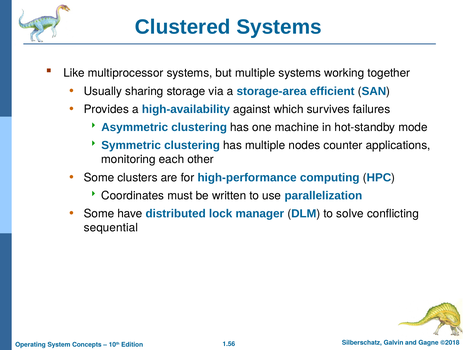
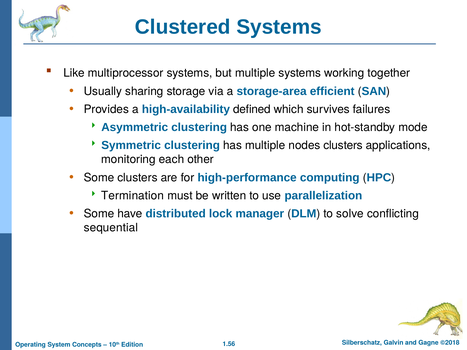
against: against -> defined (252, 109)
nodes counter: counter -> clusters (343, 146)
Coordinates: Coordinates -> Termination (133, 196)
